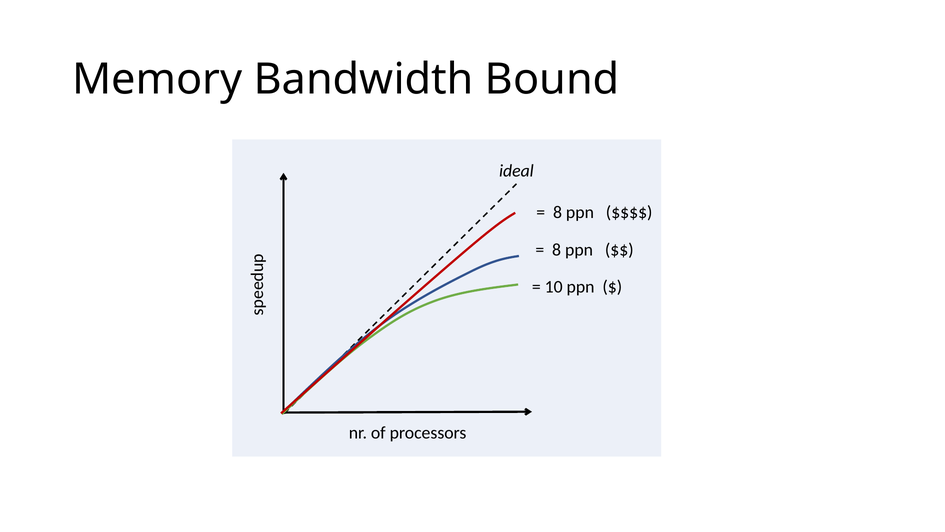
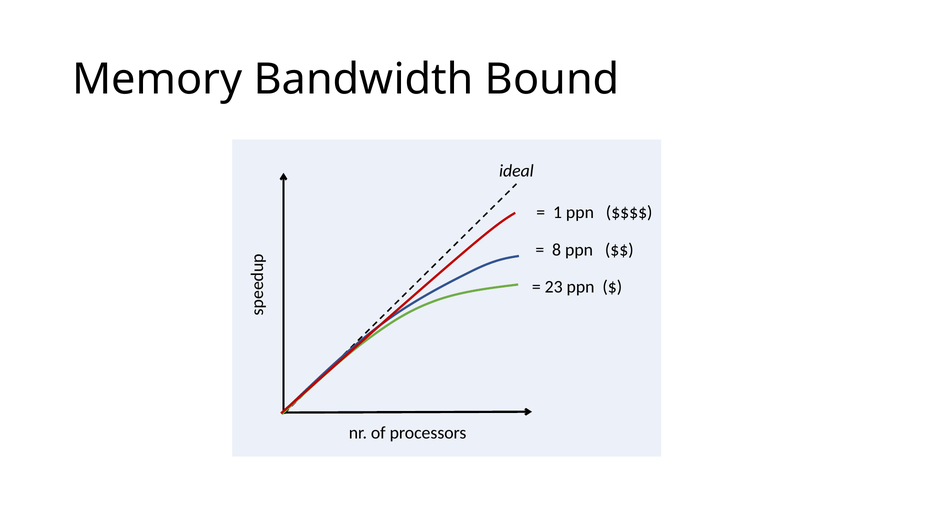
8: 8 -> 1 (558, 212)
10: 10 -> 23 (554, 286)
